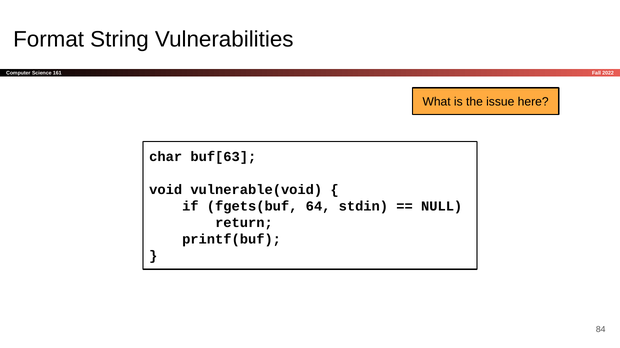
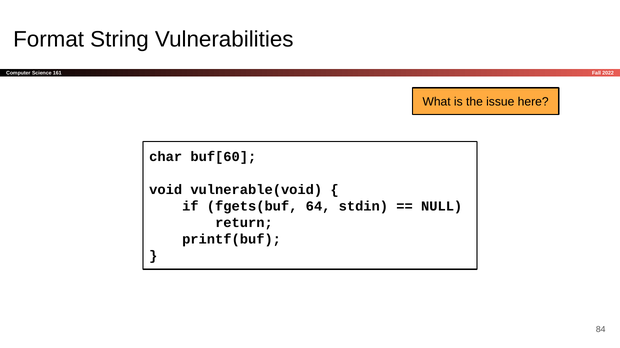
buf[63: buf[63 -> buf[60 (223, 157)
